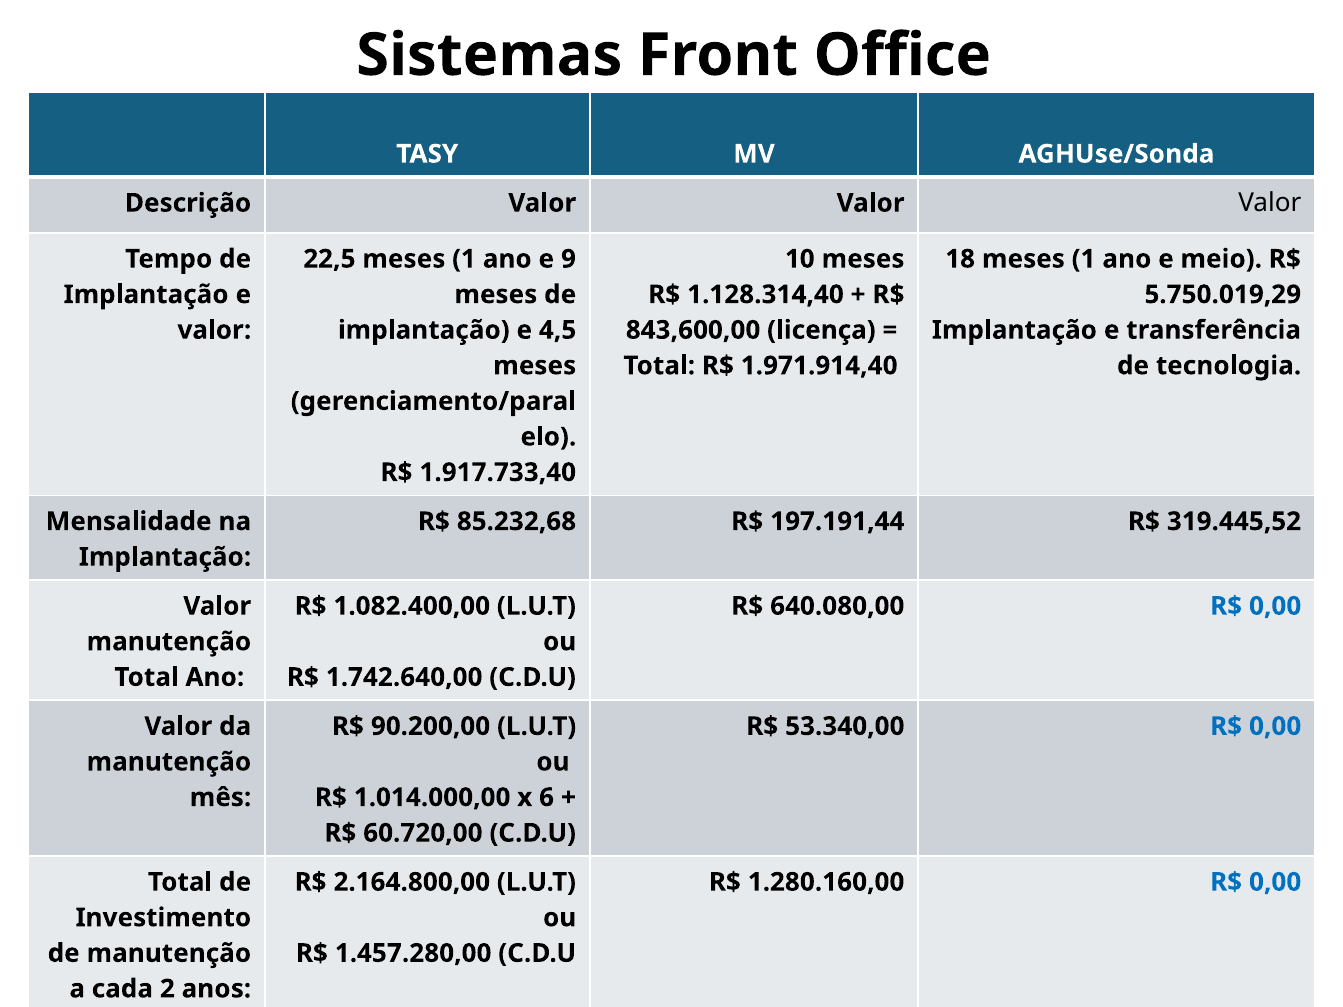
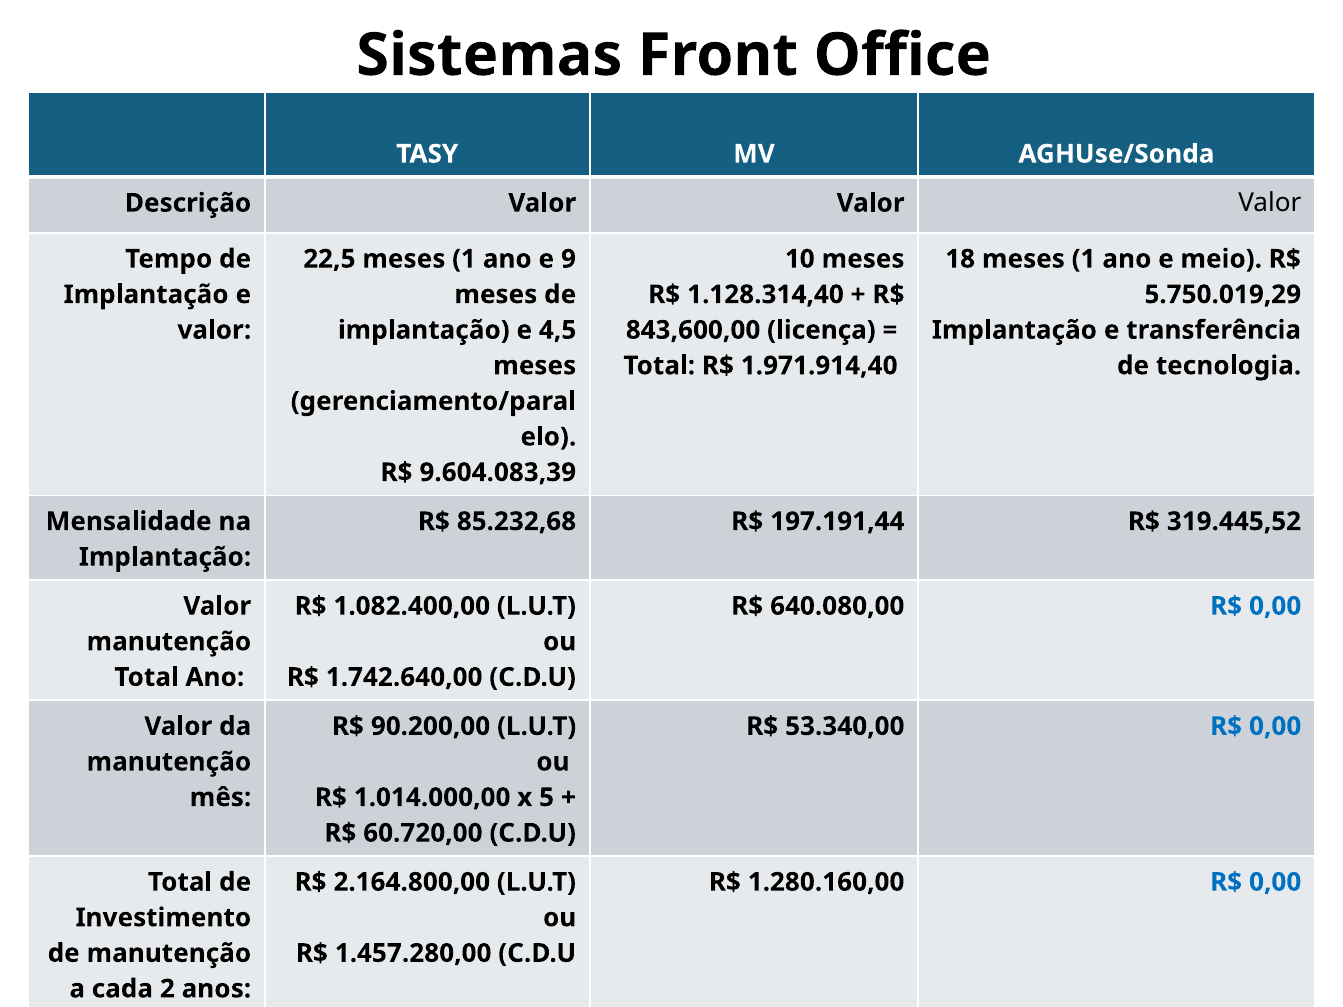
1.917.733,40: 1.917.733,40 -> 9.604.083,39 (498, 473)
6: 6 -> 5 (547, 798)
